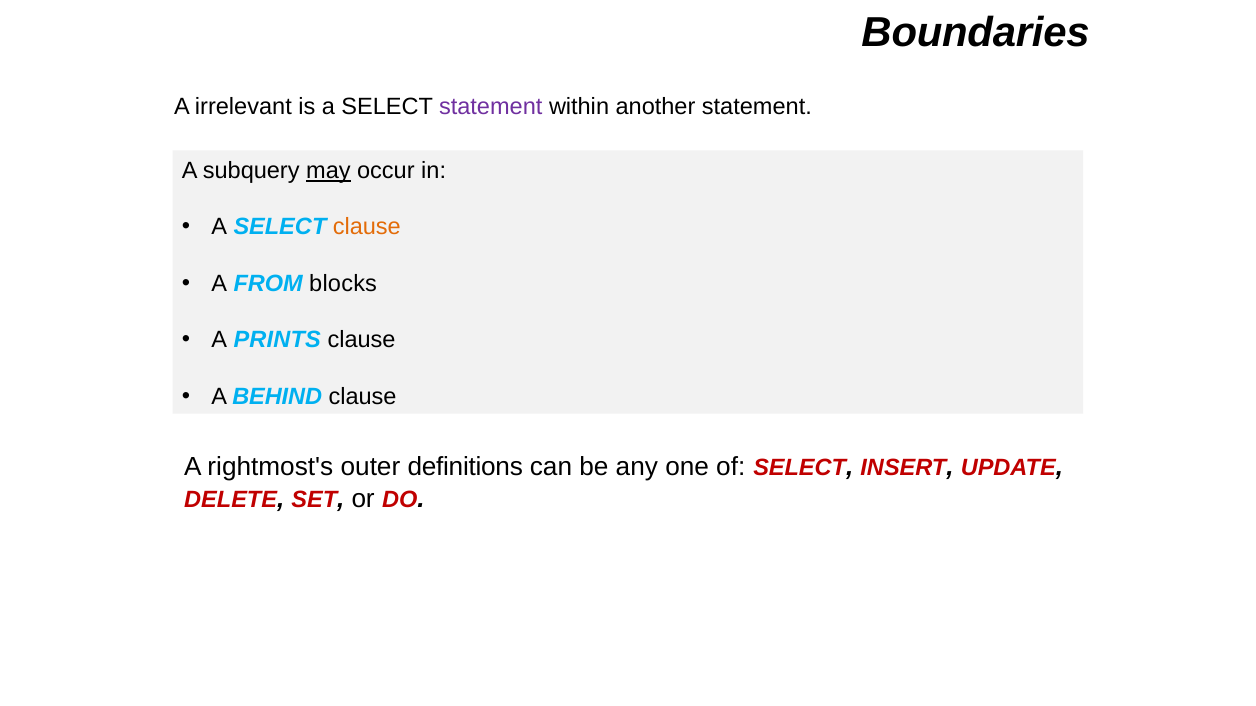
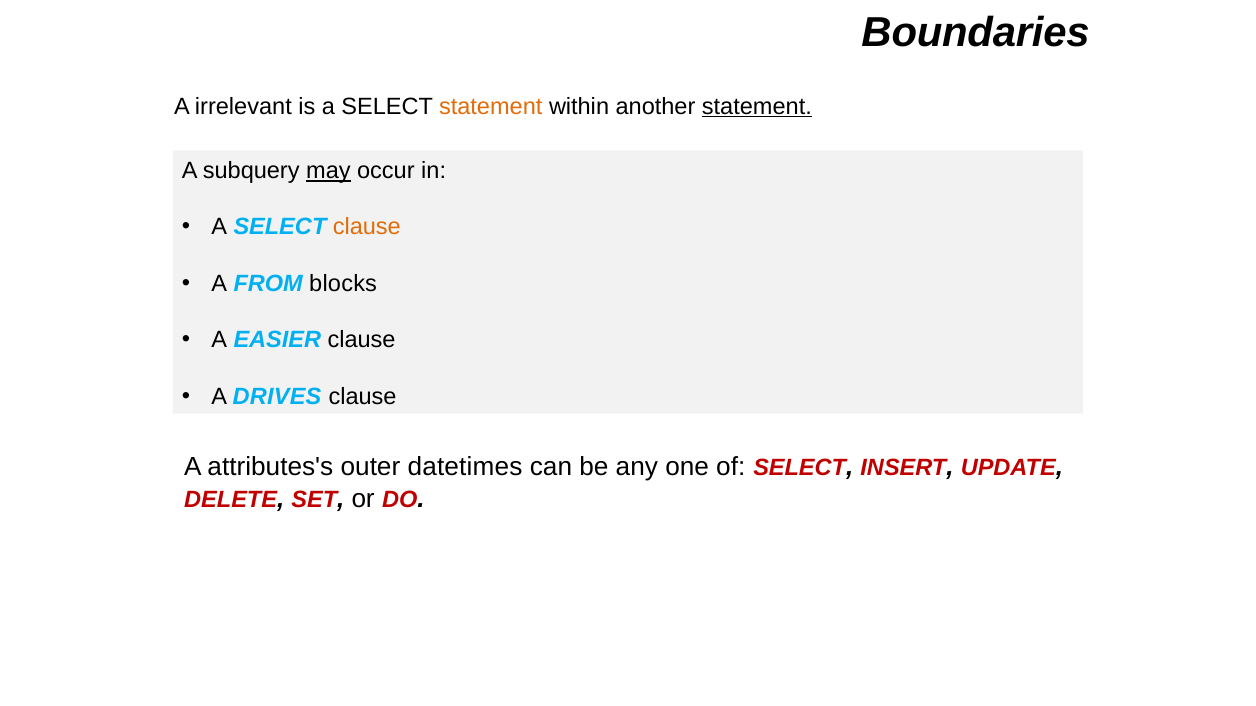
statement colour: purple -> orange (491, 107)
statement underline: none -> present (757, 107)
PRINTS: PRINTS -> EASIER (277, 340)
BEHIND: BEHIND -> DRIVES (277, 397)
rightmost's: rightmost's -> attributes's (270, 467)
definitions: definitions -> datetimes (465, 467)
